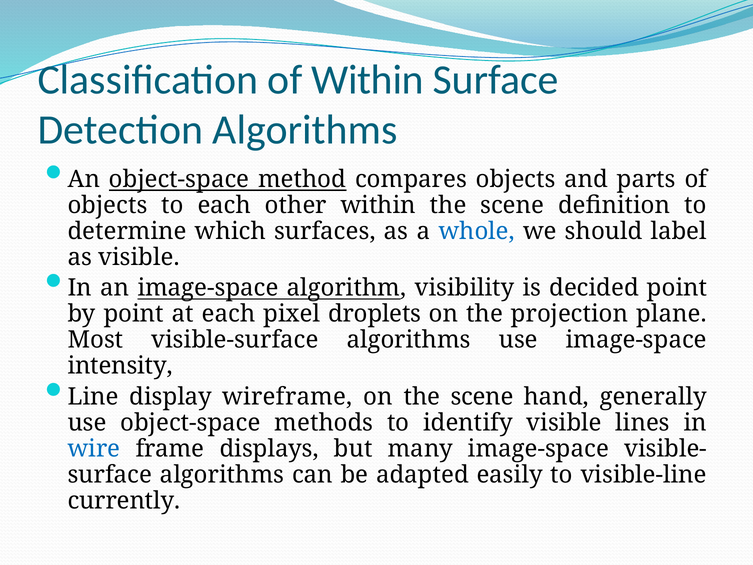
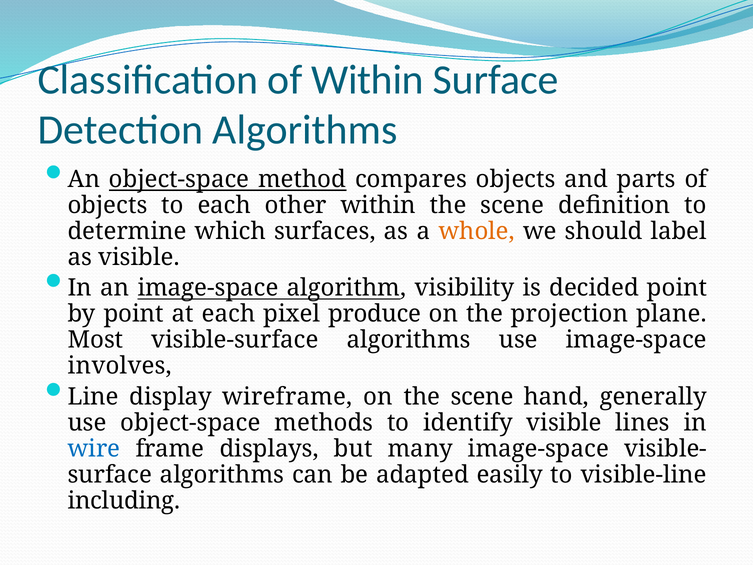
whole colour: blue -> orange (477, 231)
droplets: droplets -> produce (375, 314)
intensity: intensity -> involves (120, 366)
currently: currently -> including (124, 501)
